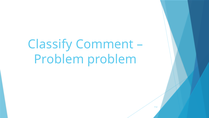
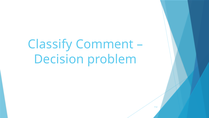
Problem: Problem -> Decision (59, 59)
